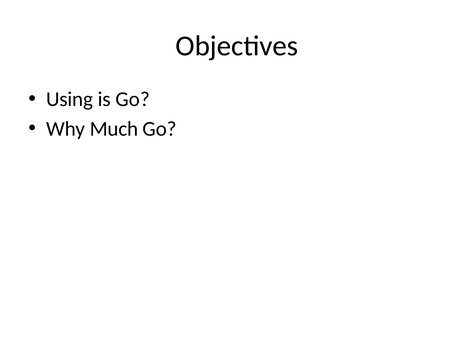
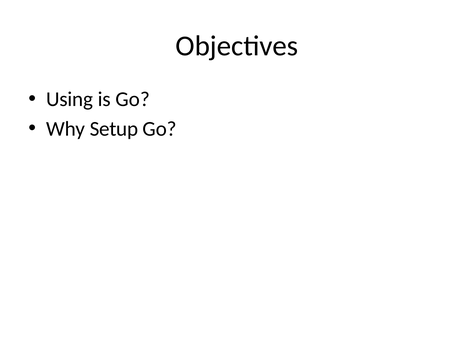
Much: Much -> Setup (114, 129)
